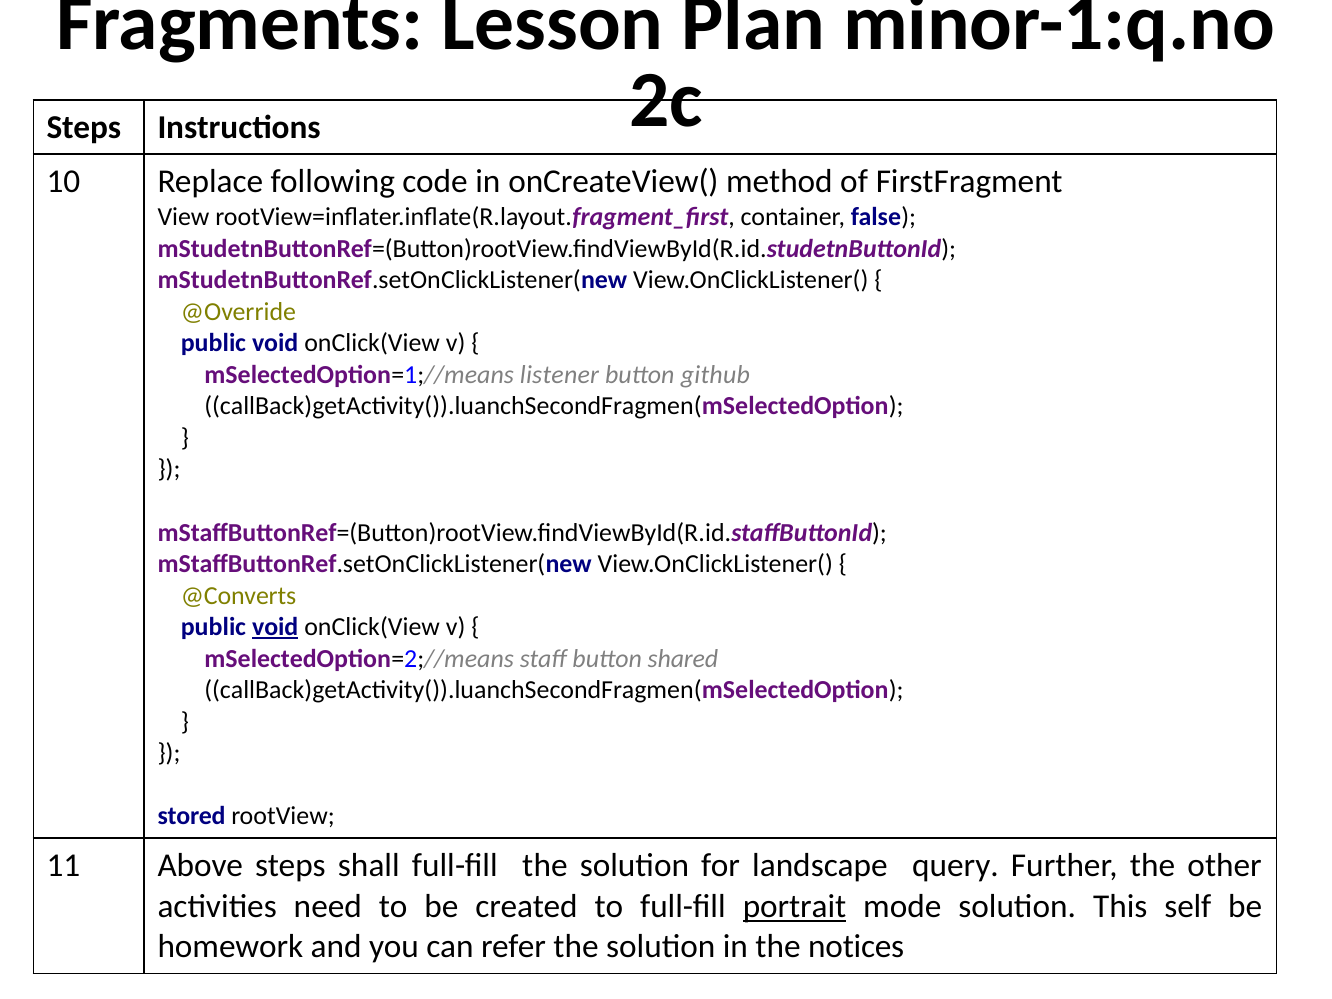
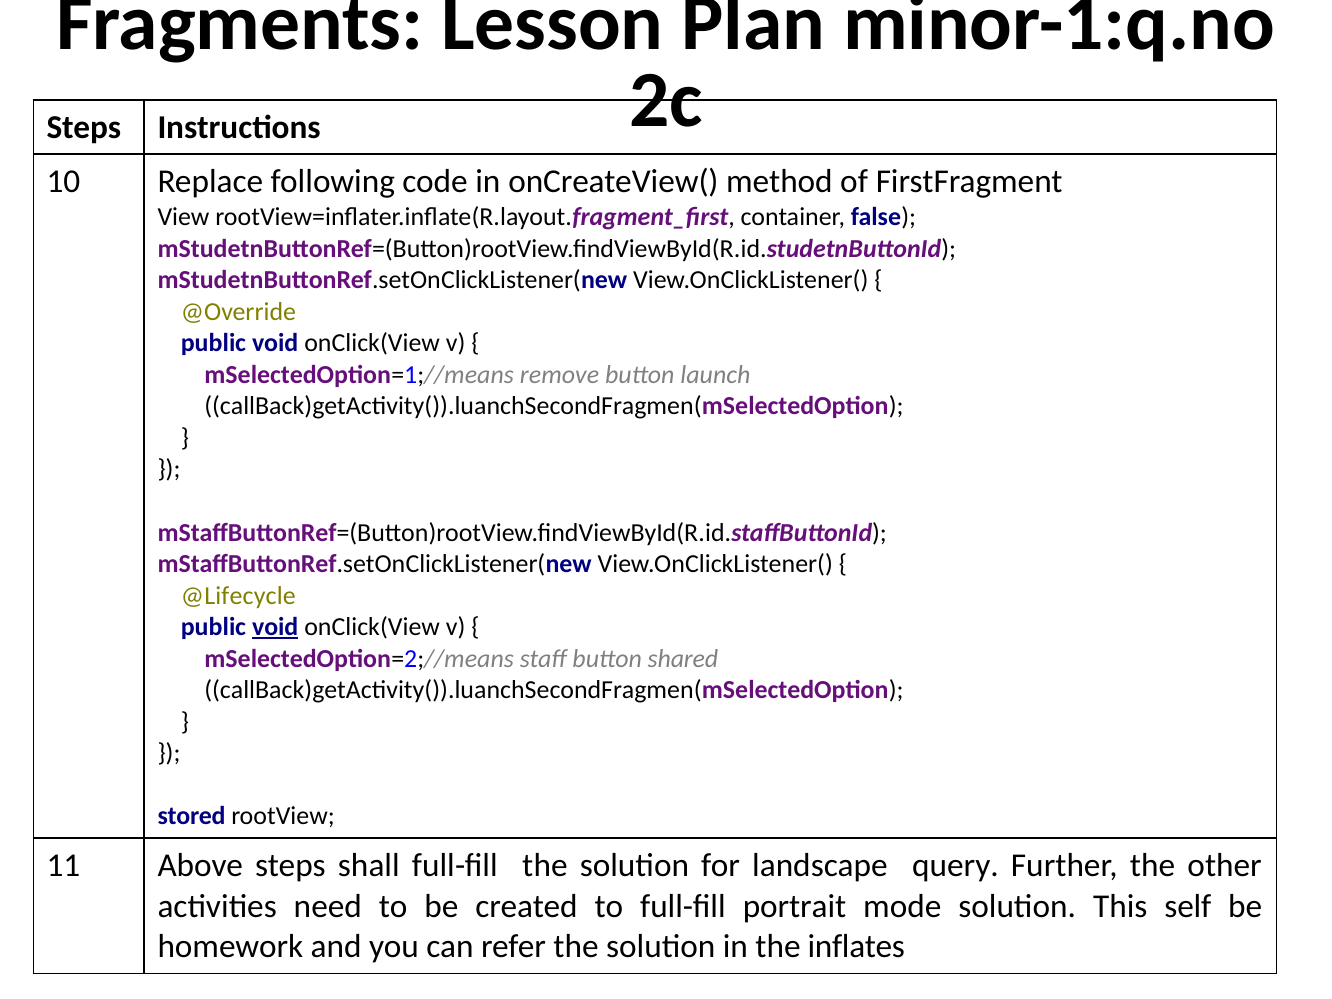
listener: listener -> remove (560, 375)
github: github -> launch (715, 375)
@Converts: @Converts -> @Lifecycle (238, 596)
portrait underline: present -> none (795, 906)
notices: notices -> inflates (856, 947)
